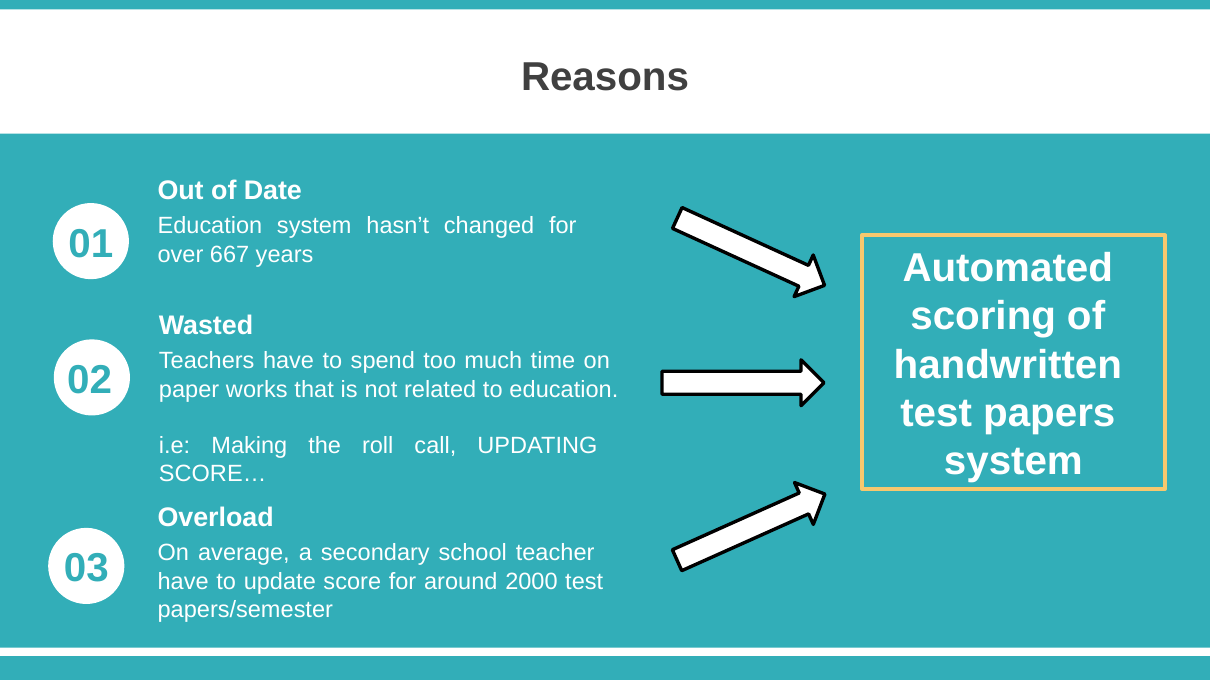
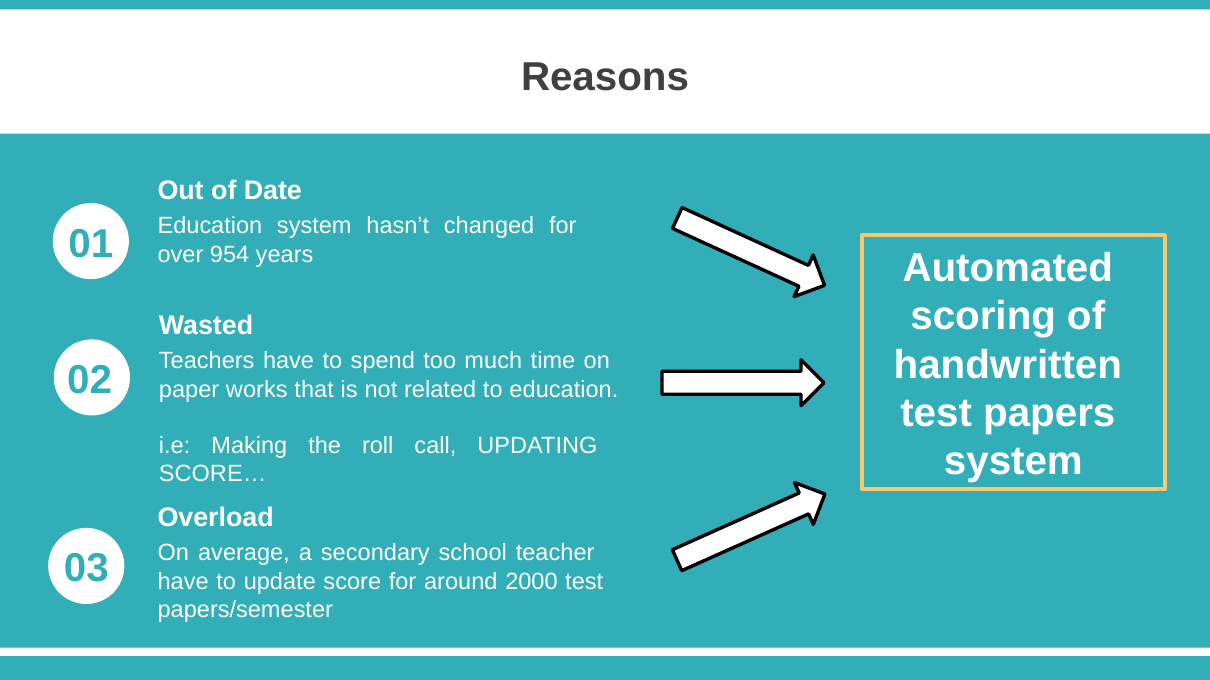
667: 667 -> 954 (230, 255)
